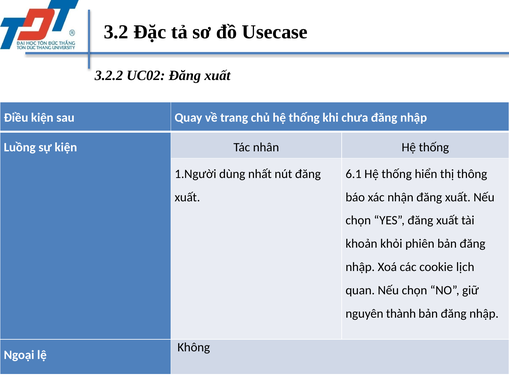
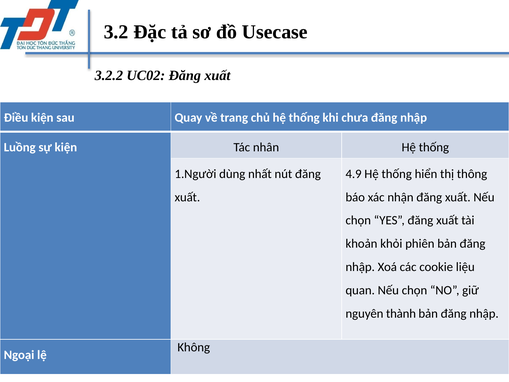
6.1: 6.1 -> 4.9 (354, 174)
lịch: lịch -> liệu (465, 267)
